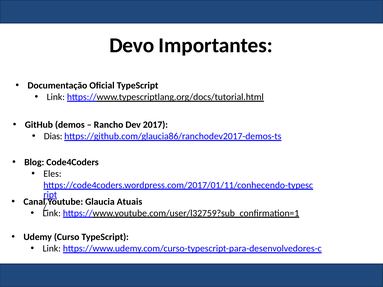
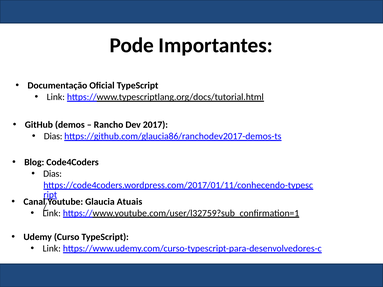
Devo: Devo -> Pode (132, 45)
Eles: Eles -> Dias (53, 174)
